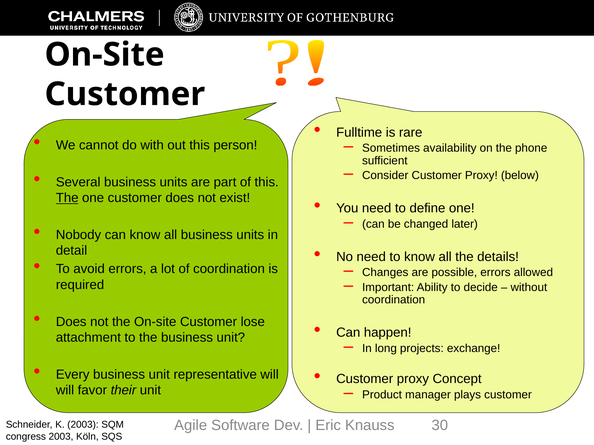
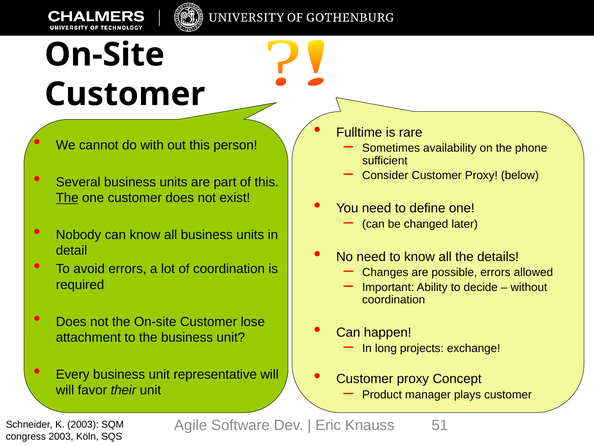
30: 30 -> 51 (440, 426)
